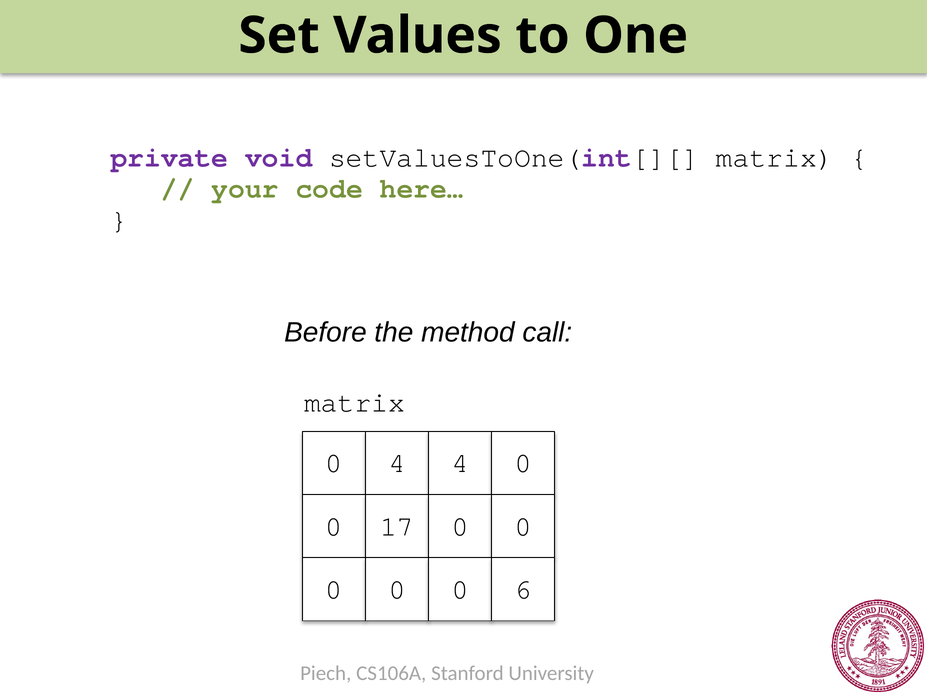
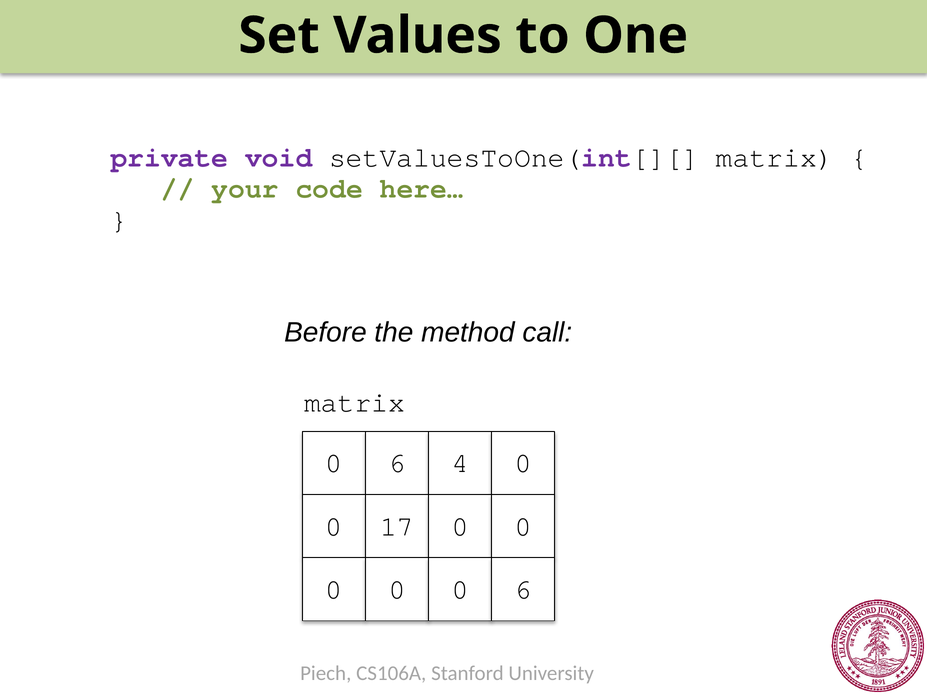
4: 4 -> 6 (397, 463)
